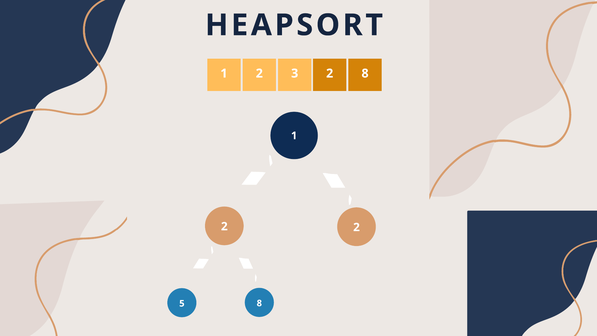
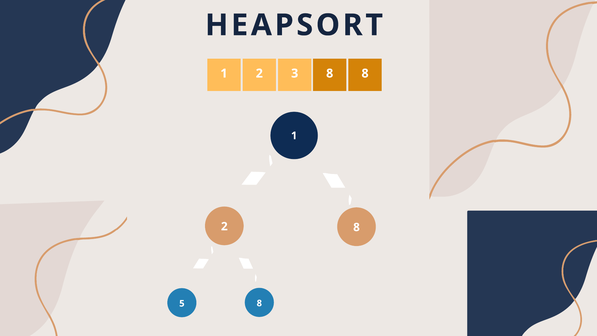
3 2: 2 -> 8 (330, 73)
2 2: 2 -> 8 (357, 227)
